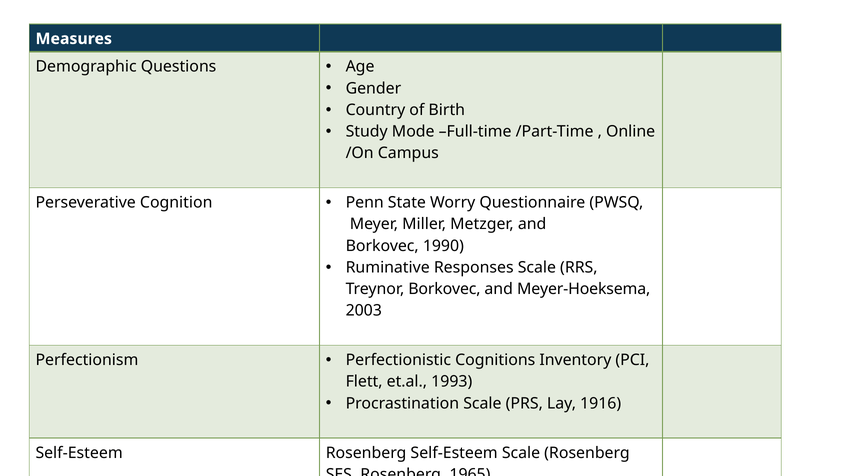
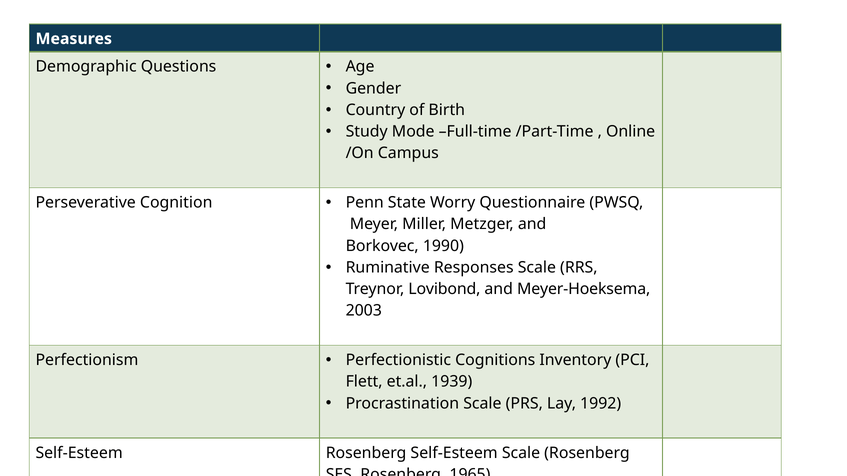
Treynor Borkovec: Borkovec -> Lovibond (444, 289)
1993: 1993 -> 1939 (452, 382)
1916: 1916 -> 1992 (601, 404)
